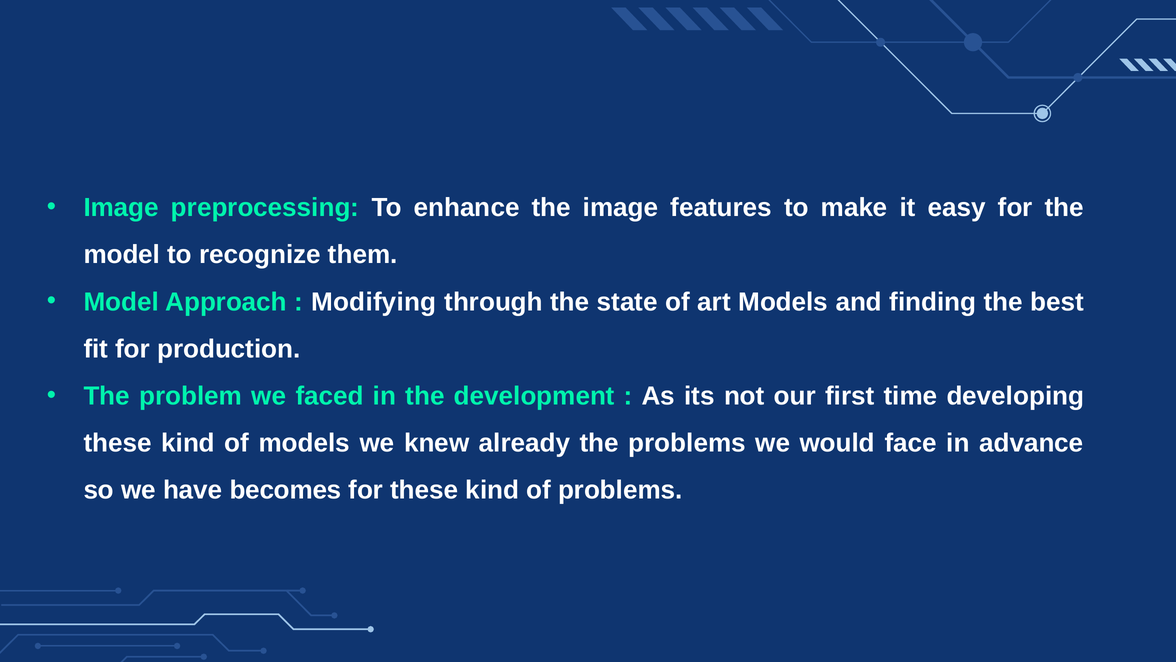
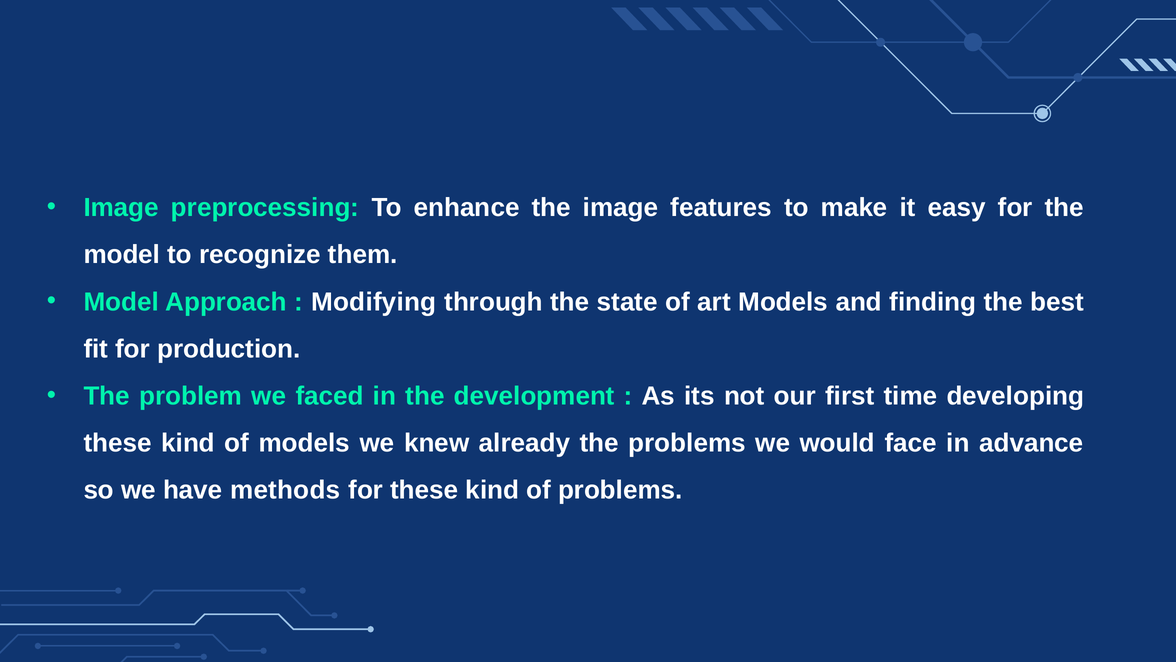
becomes: becomes -> methods (285, 490)
